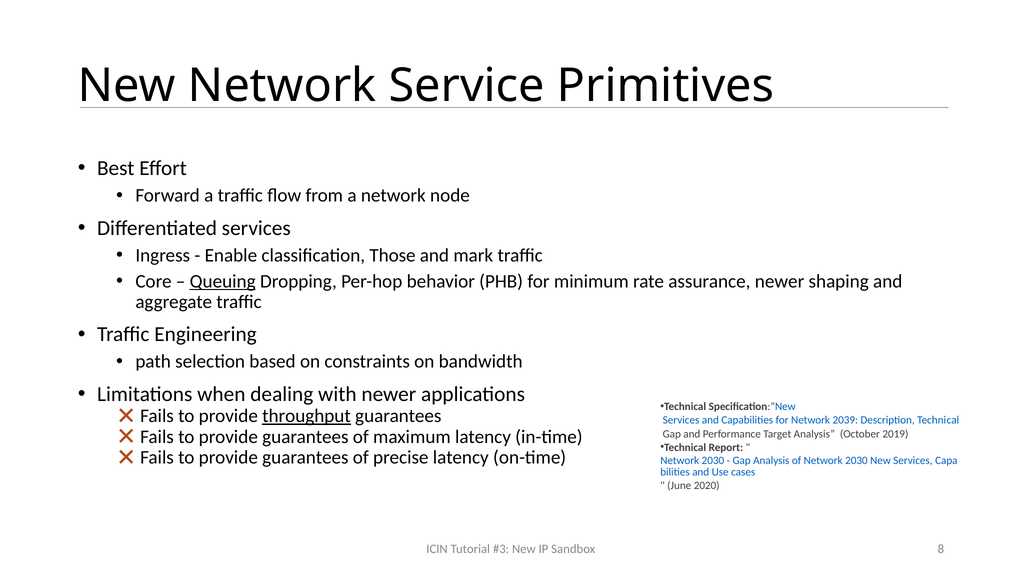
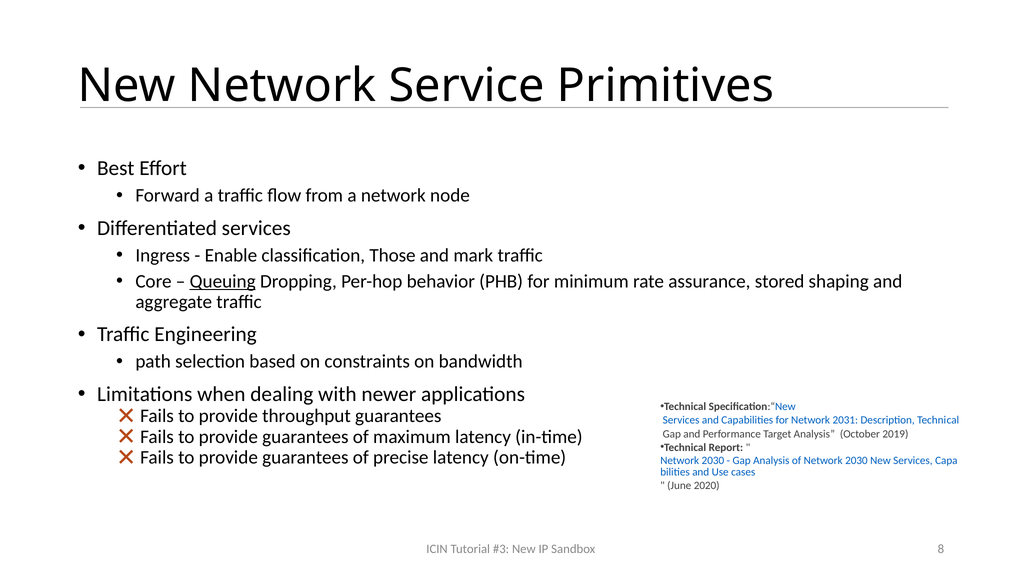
assurance newer: newer -> stored (780, 281)
throughput underline: present -> none (306, 416)
2039: 2039 -> 2031 (845, 420)
